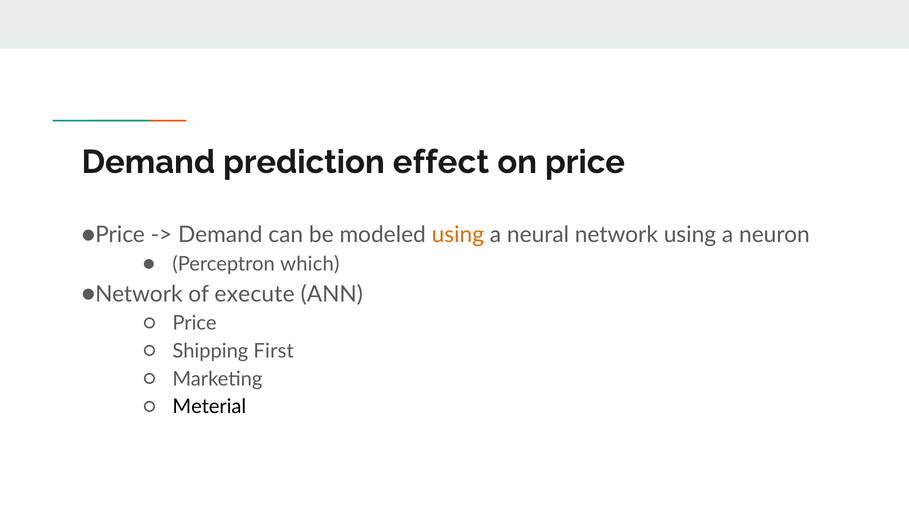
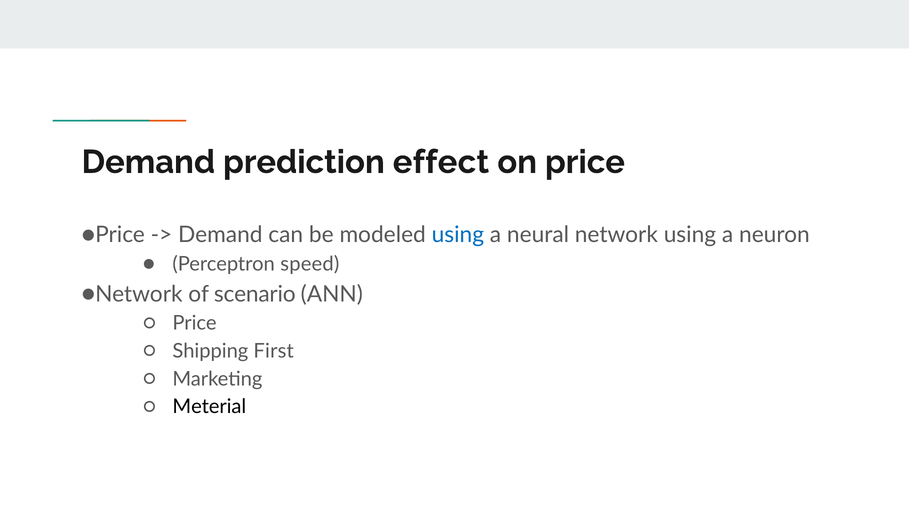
using colour: orange -> blue (458, 235)
which: which -> speed (310, 264)
execute: execute -> scenario (255, 294)
